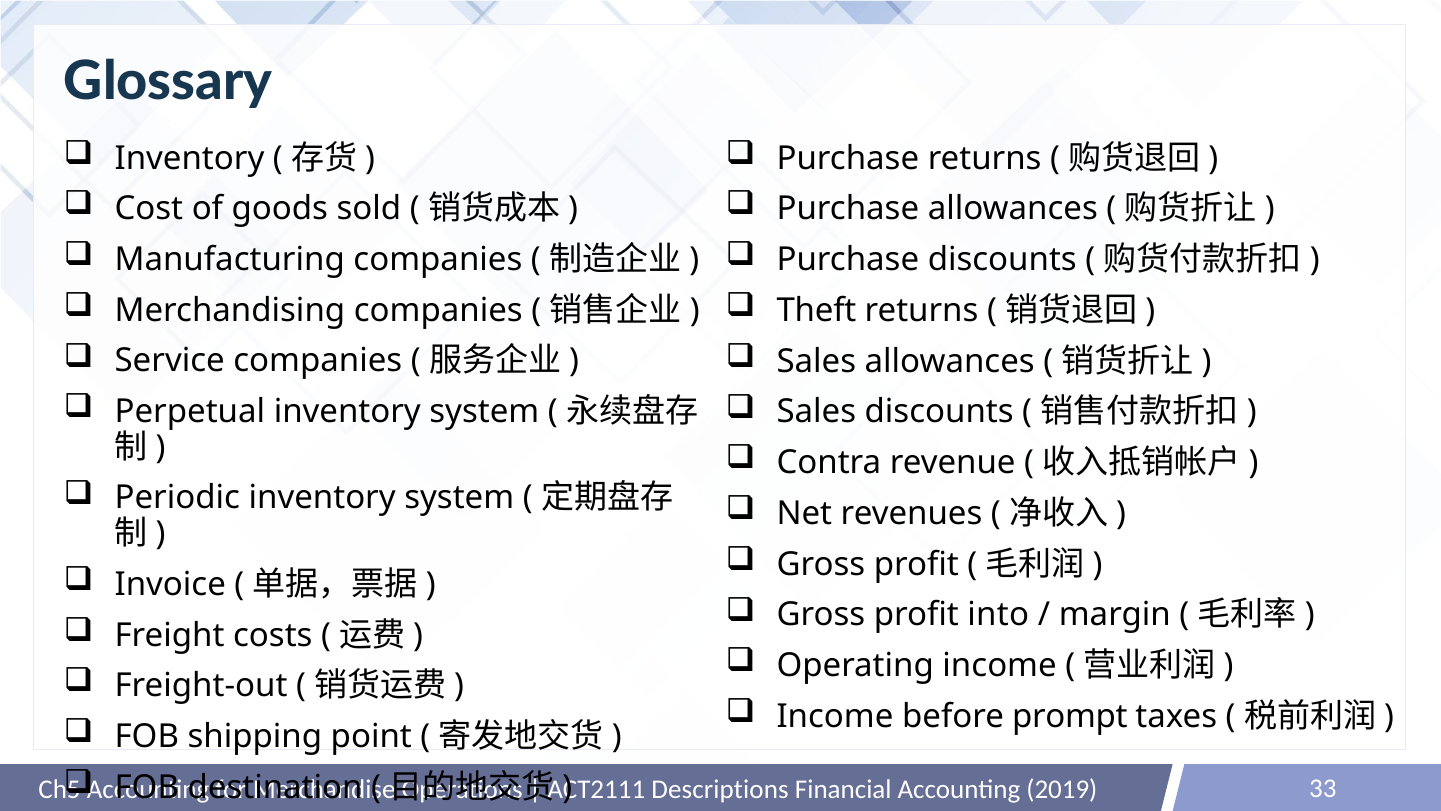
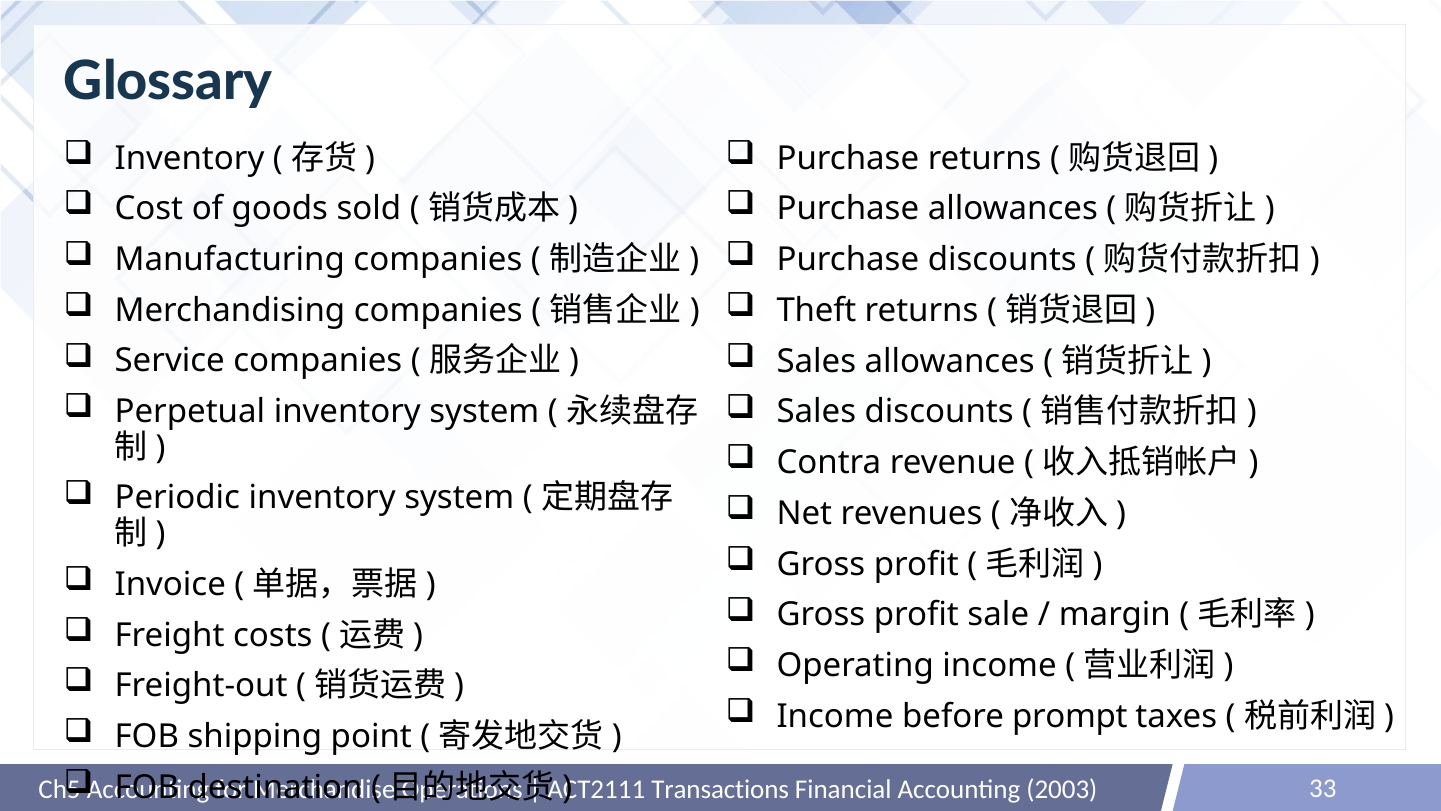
into: into -> sale (998, 615)
Descriptions: Descriptions -> Transactions (720, 789)
2019: 2019 -> 2003 (1062, 789)
